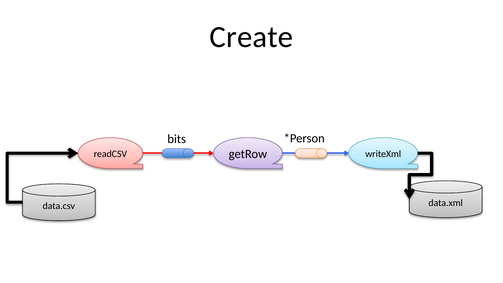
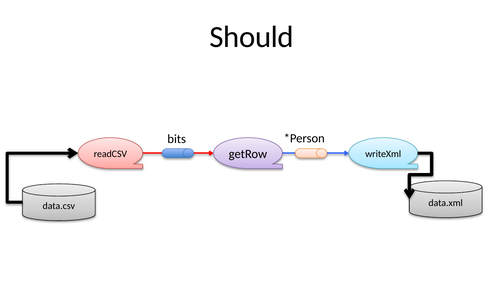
Create: Create -> Should (252, 37)
